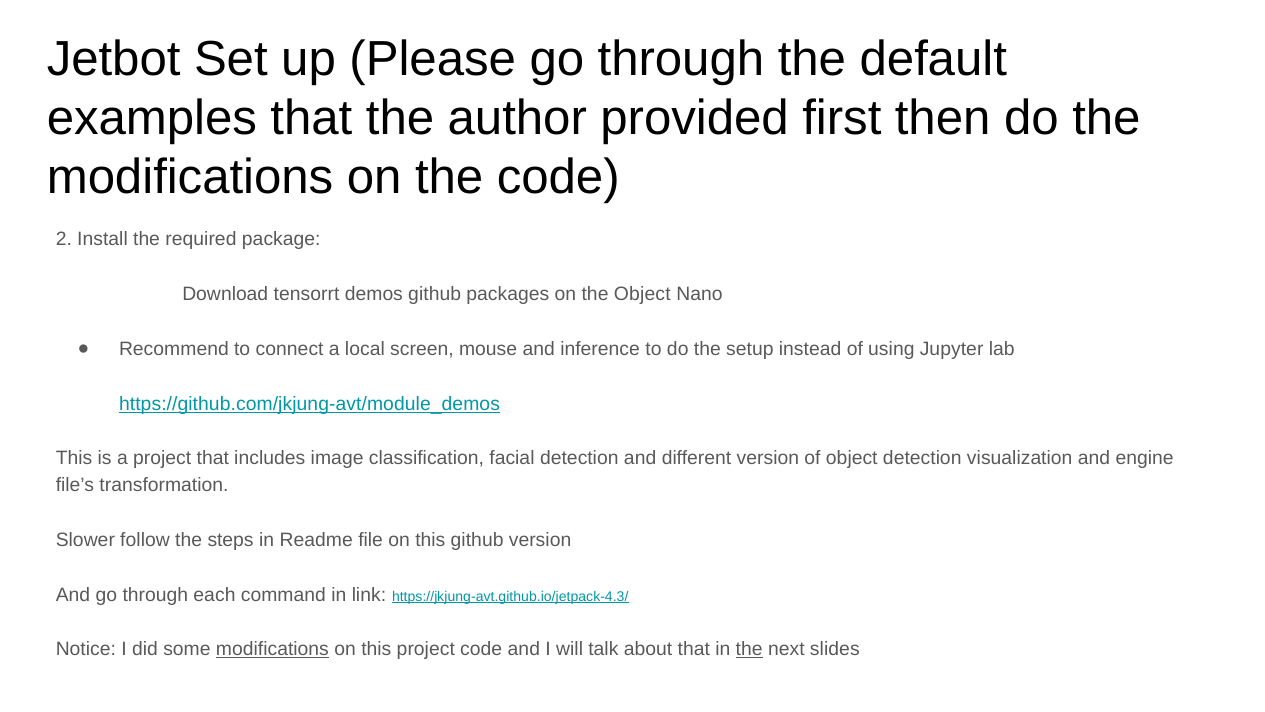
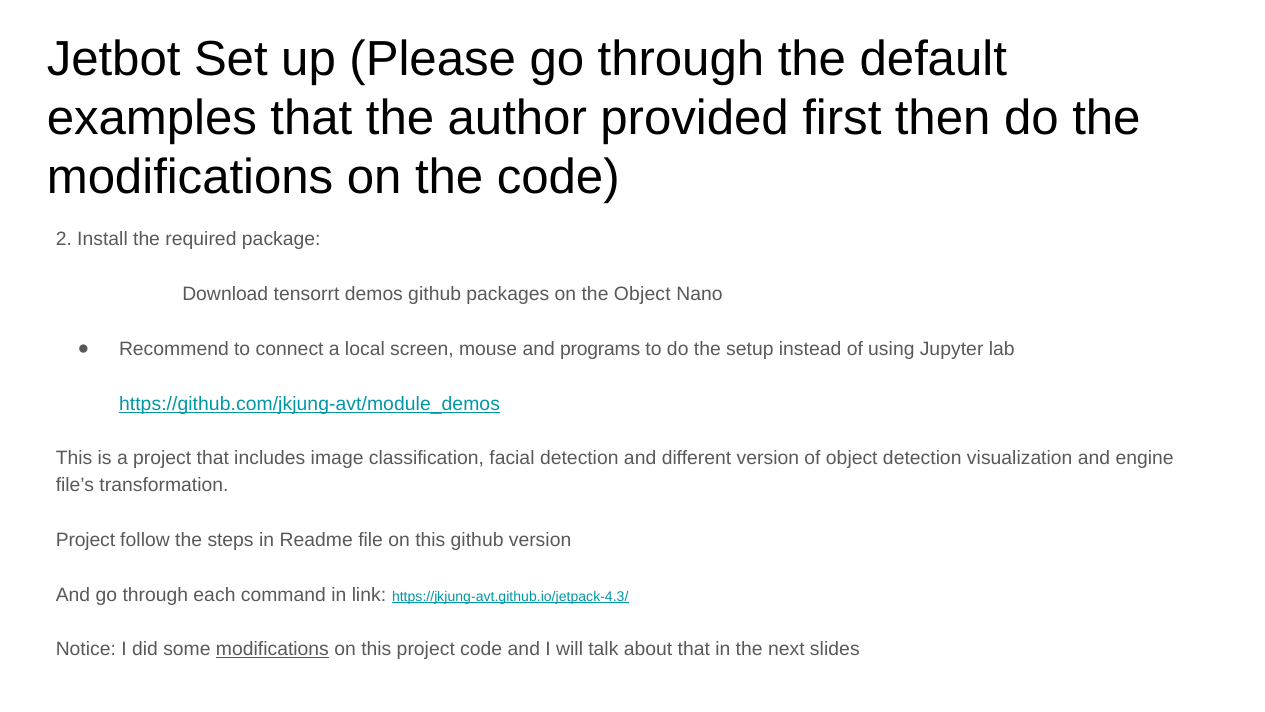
inference: inference -> programs (600, 349)
Slower: Slower -> Project (85, 540)
the underline: present -> none (749, 649)
